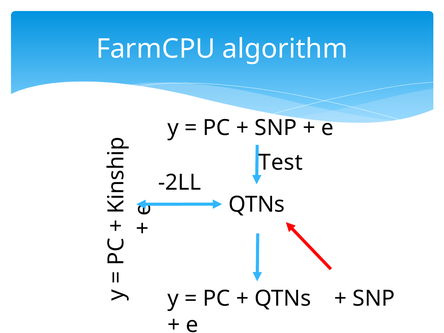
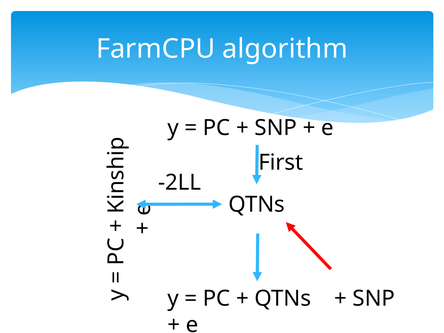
Test: Test -> First (281, 163)
